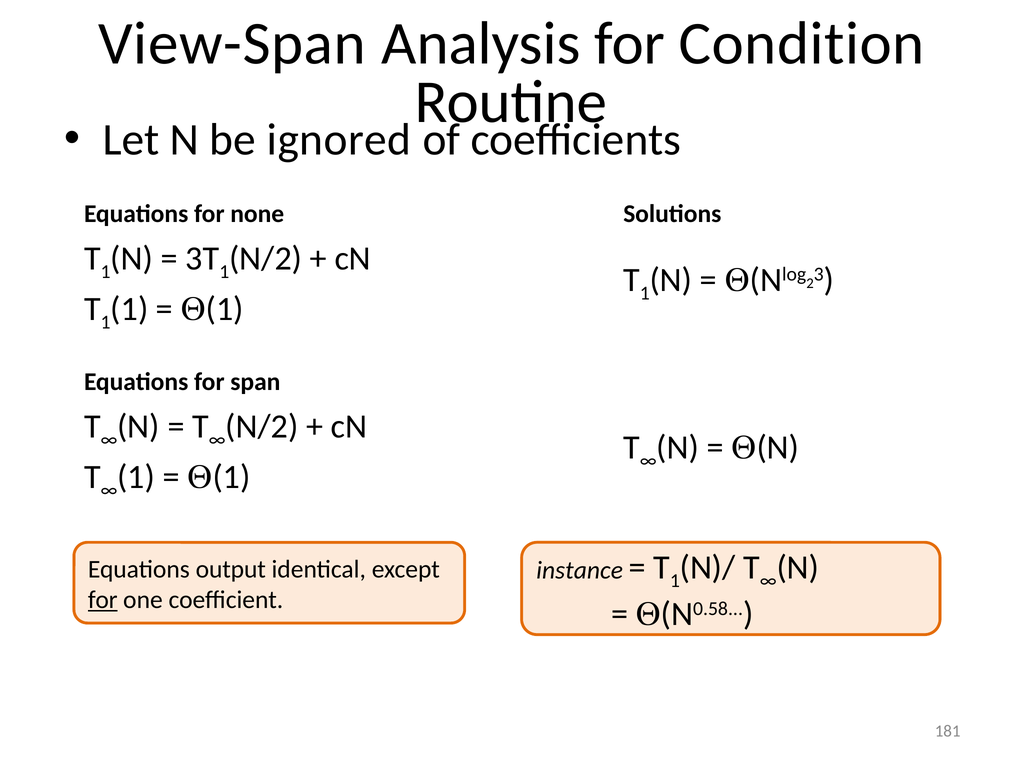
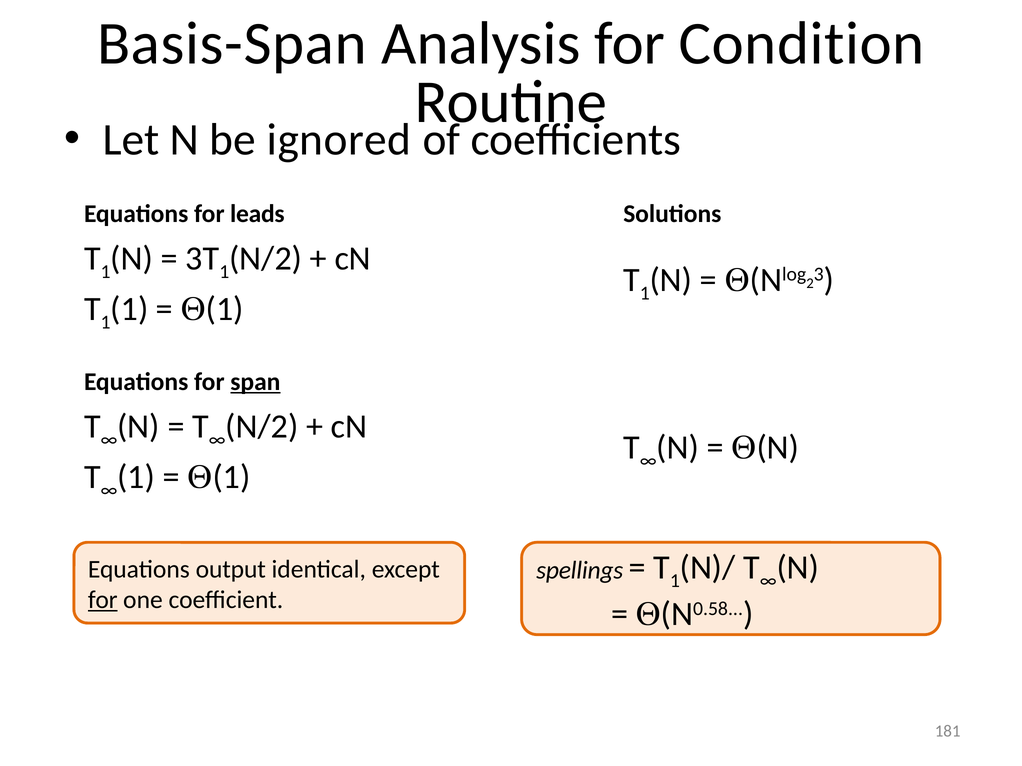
View-Span: View-Span -> Basis-Span (232, 44)
none: none -> leads (257, 214)
span underline: none -> present (255, 382)
instance: instance -> spellings (580, 571)
